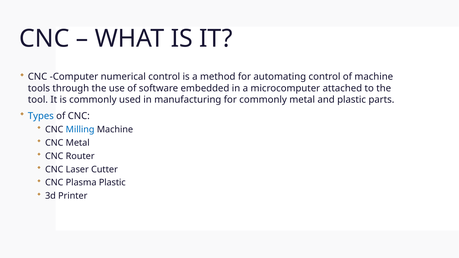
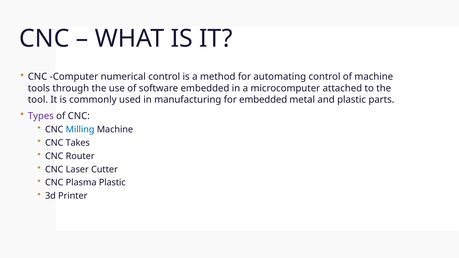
for commonly: commonly -> embedded (263, 100)
Types colour: blue -> purple (41, 116)
CNC Metal: Metal -> Takes (78, 143)
